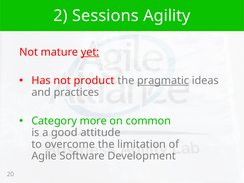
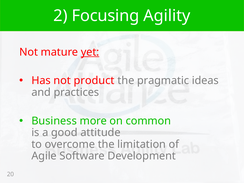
Sessions: Sessions -> Focusing (106, 16)
pragmatic underline: present -> none (163, 81)
Category: Category -> Business (54, 121)
